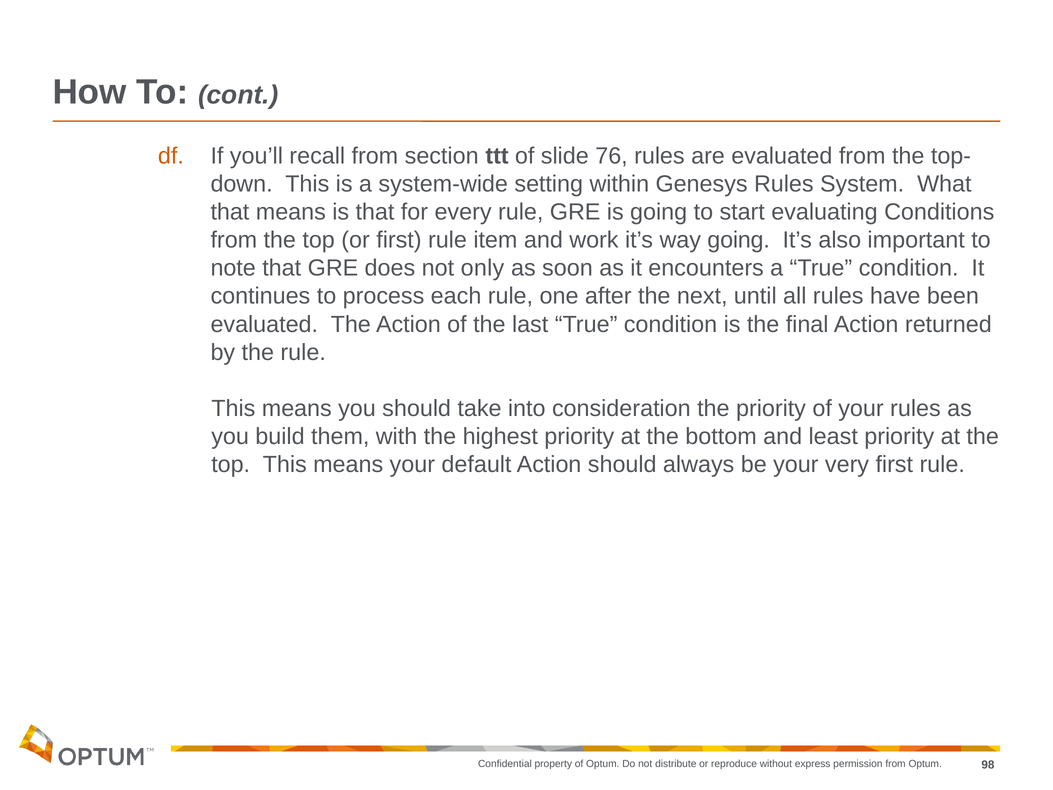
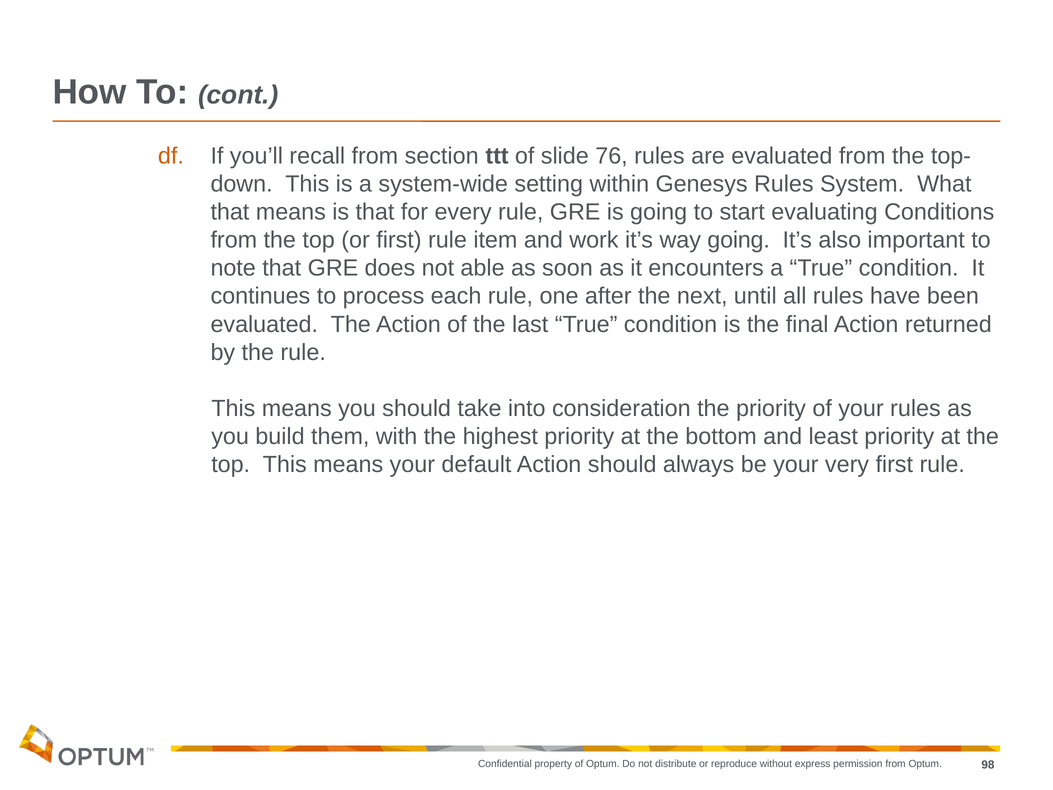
only: only -> able (483, 268)
